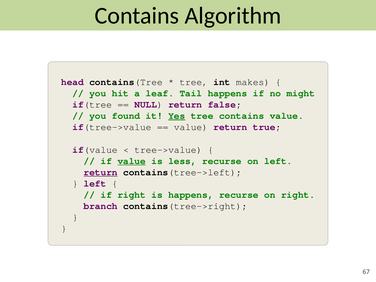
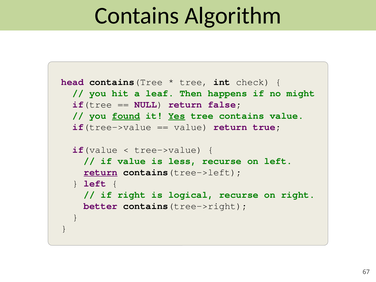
makes: makes -> check (253, 82)
Tail: Tail -> Then (191, 93)
found underline: none -> present (126, 116)
value underline: present -> none (132, 161)
is happens: happens -> logical (191, 195)
branch: branch -> better (101, 206)
